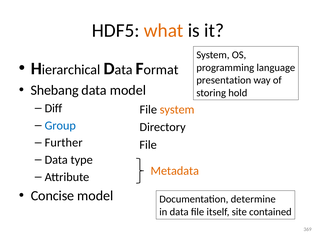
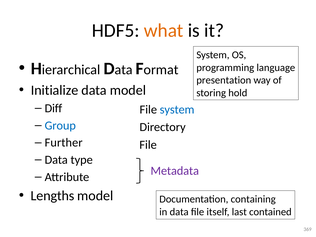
Shebang: Shebang -> Initialize (55, 90)
system colour: orange -> blue (177, 110)
Metadata colour: orange -> purple (175, 171)
Concise: Concise -> Lengths (53, 196)
determine: determine -> containing (253, 199)
site: site -> last (239, 212)
